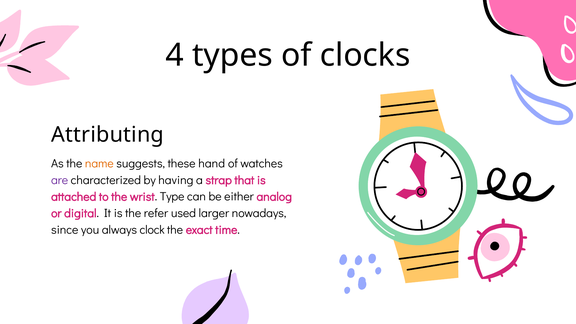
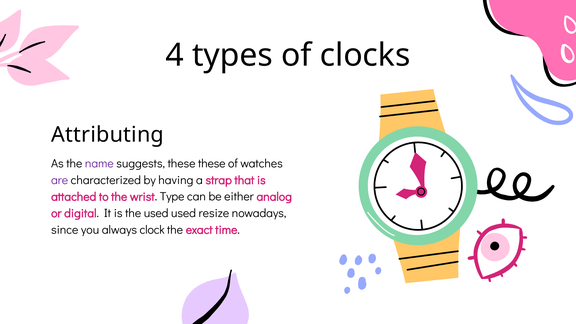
name colour: orange -> purple (99, 164)
these hand: hand -> these (212, 164)
the refer: refer -> used (156, 213)
larger: larger -> resize (214, 213)
